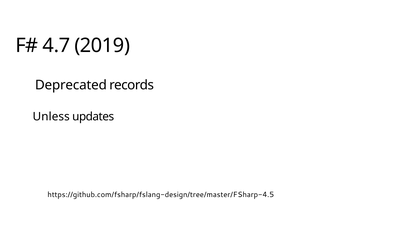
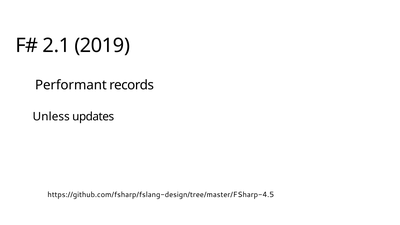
4.7: 4.7 -> 2.1 (56, 45)
Deprecated: Deprecated -> Performant (71, 85)
